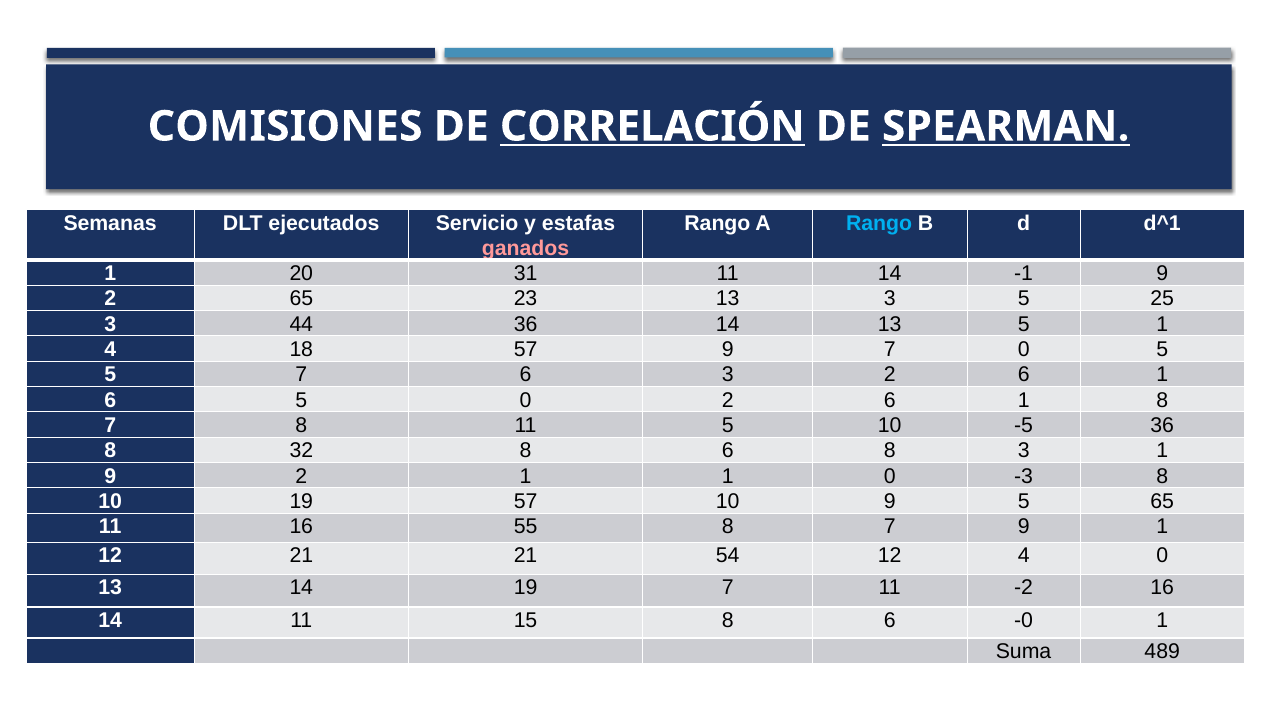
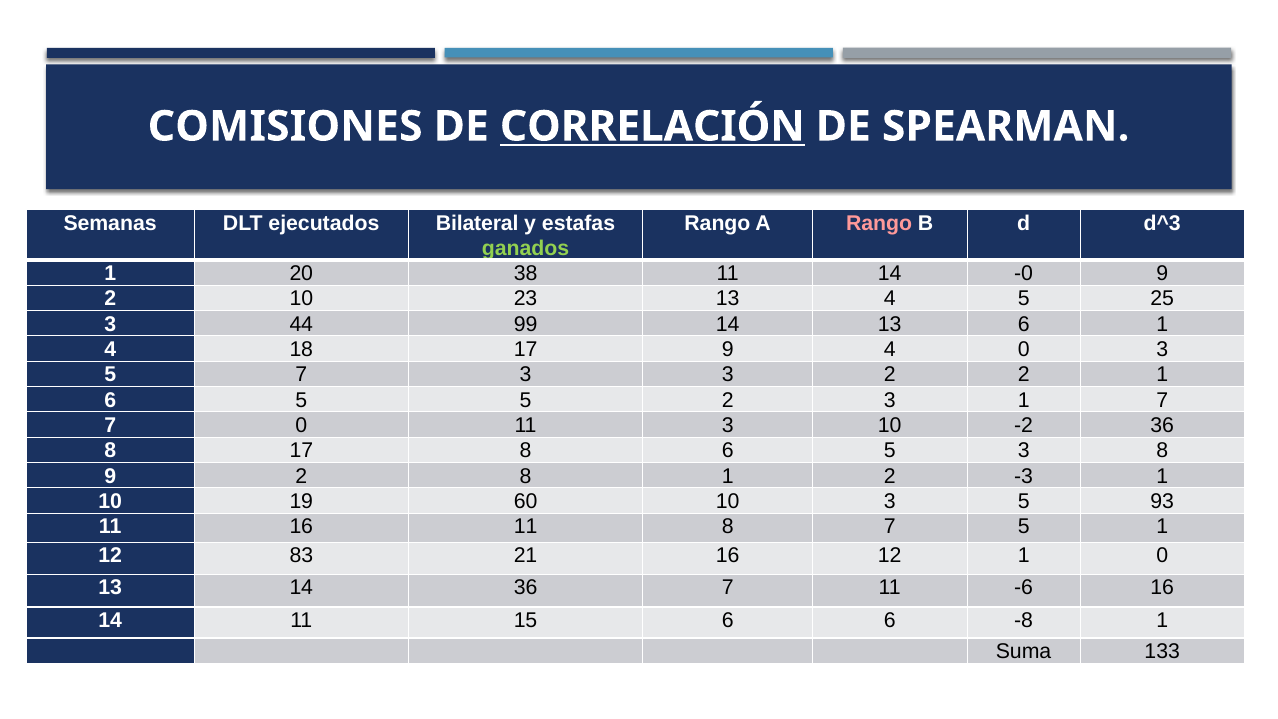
SPEARMAN underline: present -> none (1006, 126)
Servicio: Servicio -> Bilateral (477, 223)
Rango colour: light blue -> pink (879, 223)
d^1: d^1 -> d^3 (1162, 223)
ganados colour: pink -> light green (526, 248)
31: 31 -> 38 (526, 274)
-1: -1 -> -0 (1024, 274)
2 65: 65 -> 10 (301, 299)
13 3: 3 -> 4 (890, 299)
44 36: 36 -> 99 (526, 324)
13 5: 5 -> 6 (1024, 324)
18 57: 57 -> 17 (526, 350)
9 7: 7 -> 4 (890, 350)
0 5: 5 -> 3 (1162, 350)
7 6: 6 -> 3 (526, 375)
3 2 6: 6 -> 2 (1024, 375)
5 0: 0 -> 5 (526, 400)
6: 6 -> 3 (890, 400)
1 8: 8 -> 7 (1162, 400)
7 8: 8 -> 0 (301, 425)
11 5: 5 -> 3 (728, 425)
-5: -5 -> -2 (1024, 425)
8 32: 32 -> 17 (301, 451)
8 6 8: 8 -> 5 (890, 451)
3 1: 1 -> 8 (1162, 451)
2 1: 1 -> 8 (526, 476)
1 0: 0 -> 2 (890, 476)
-3 8: 8 -> 1 (1162, 476)
19 57: 57 -> 60 (526, 501)
10 9: 9 -> 3 (890, 501)
5 65: 65 -> 93 (1162, 501)
16 55: 55 -> 11 (526, 527)
7 9: 9 -> 5 (1024, 527)
12 21: 21 -> 83 (301, 556)
21 54: 54 -> 16 (728, 556)
12 4: 4 -> 1 (1024, 556)
14 19: 19 -> 36 (526, 588)
-2: -2 -> -6 (1024, 588)
15 8: 8 -> 6 (728, 621)
-0: -0 -> -8 (1024, 621)
489: 489 -> 133 (1162, 652)
